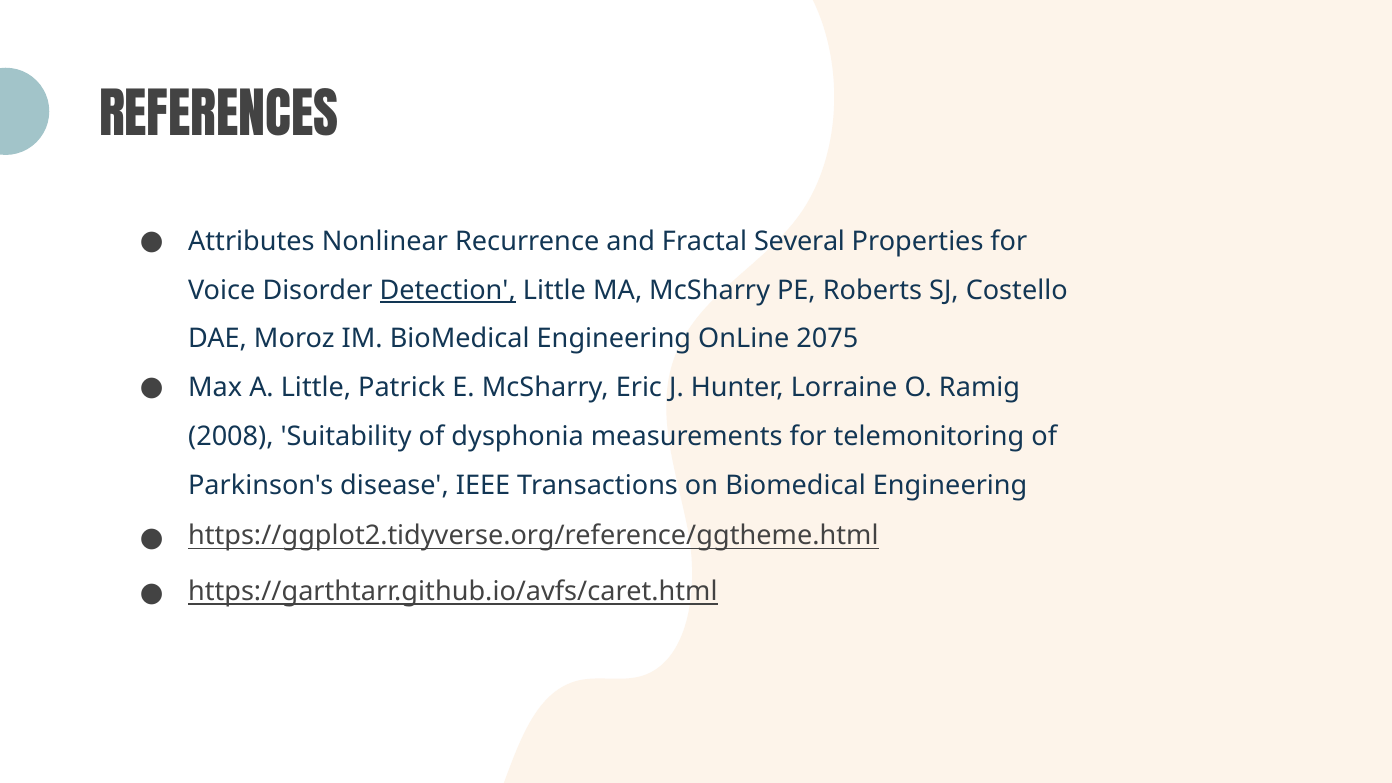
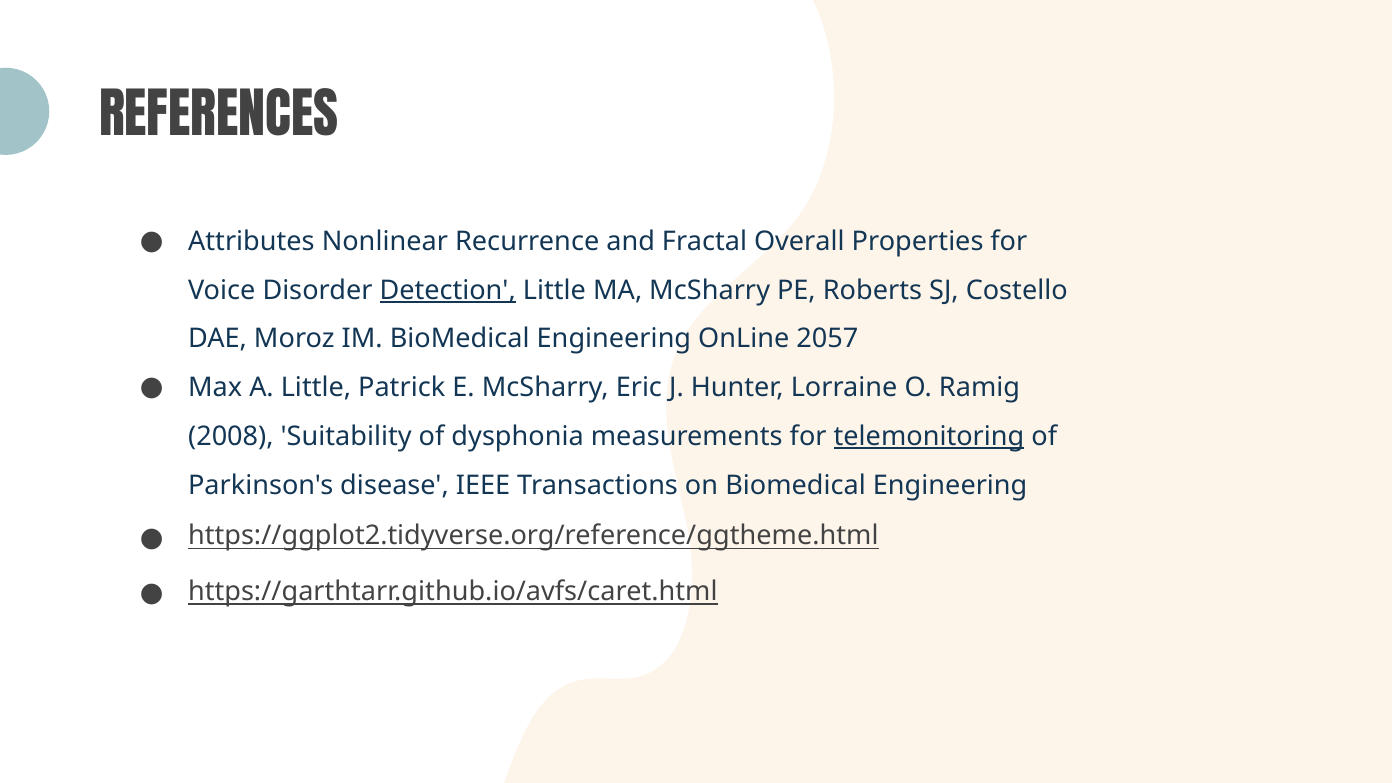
Several: Several -> Overall (799, 242)
2075: 2075 -> 2057 (827, 339)
telemonitoring underline: none -> present (929, 436)
